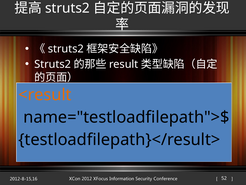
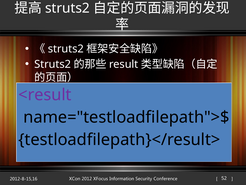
<result colour: orange -> purple (45, 95)
